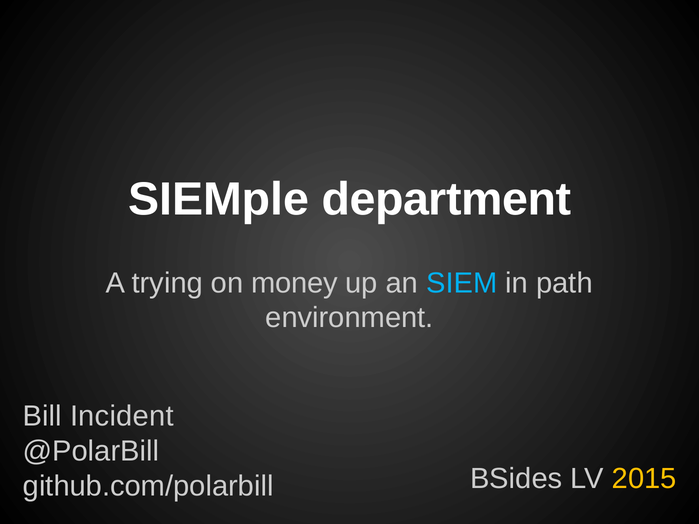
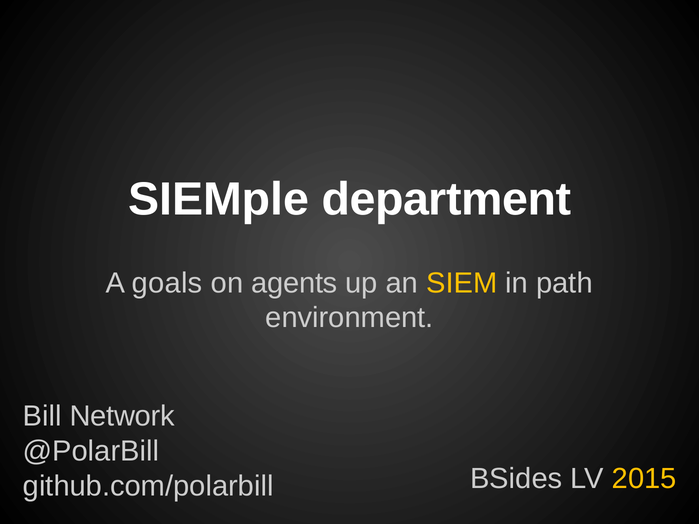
trying: trying -> goals (167, 283)
money: money -> agents (294, 283)
SIEM colour: light blue -> yellow (462, 283)
Incident: Incident -> Network (122, 416)
